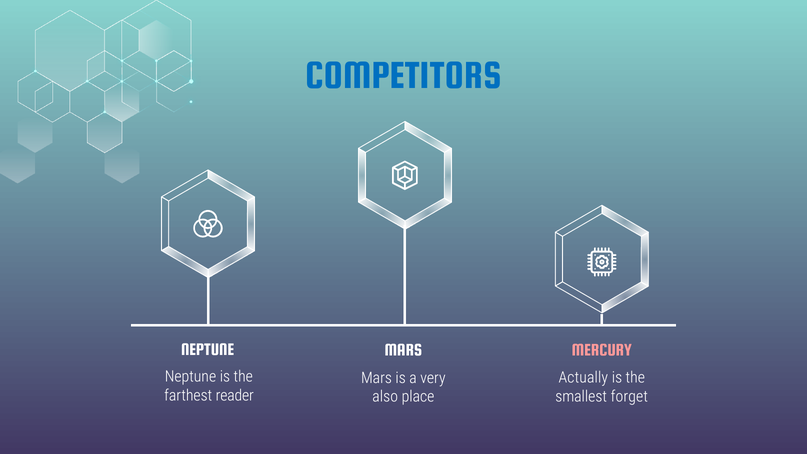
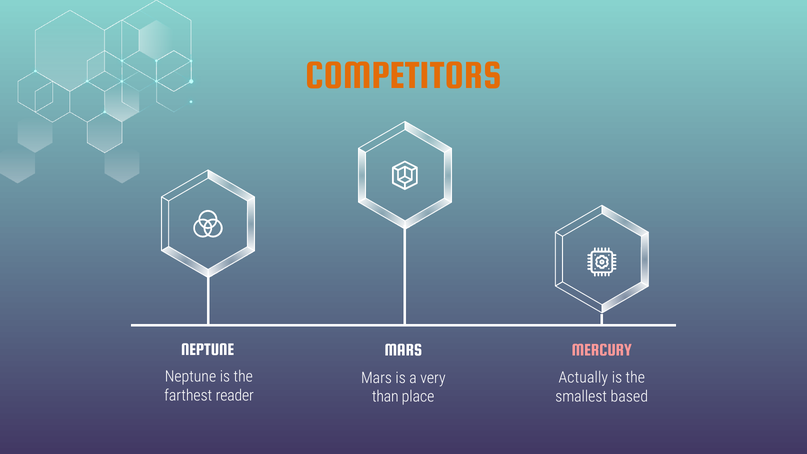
COMPETITORS colour: blue -> orange (403, 75)
forget: forget -> based (629, 397)
also: also -> than (385, 397)
